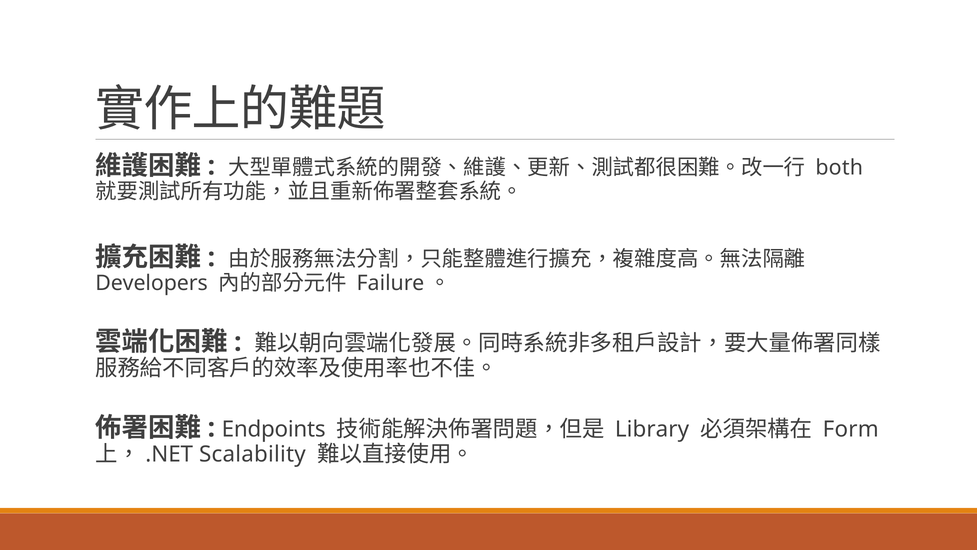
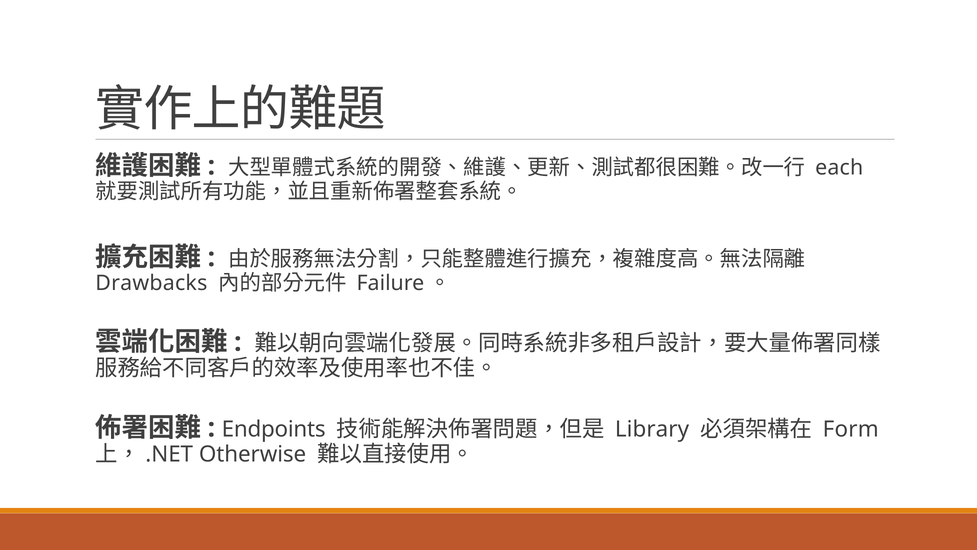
both: both -> each (839, 167)
Developers: Developers -> Drawbacks (151, 283)
Scalability: Scalability -> Otherwise (253, 454)
